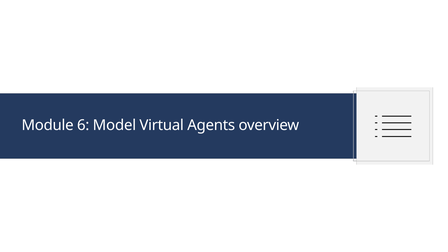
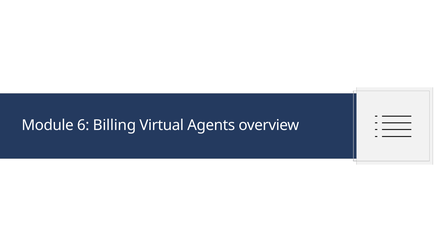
Model: Model -> Billing (114, 125)
